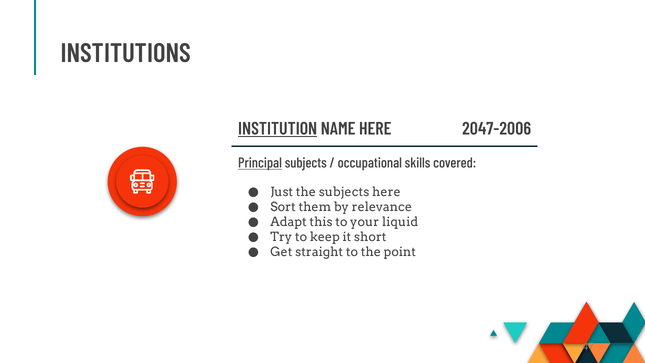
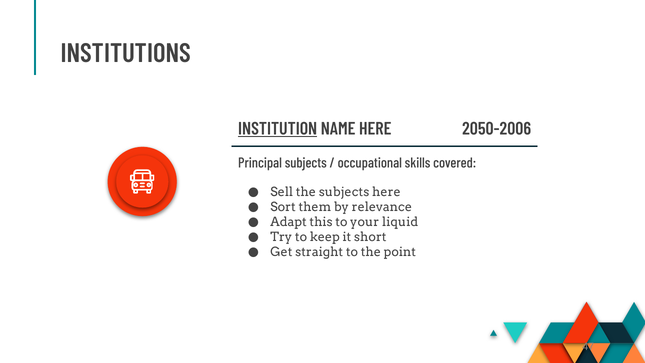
2047-2006: 2047-2006 -> 2050-2006 (497, 129)
Principal underline: present -> none (260, 163)
Just: Just -> Sell (282, 192)
